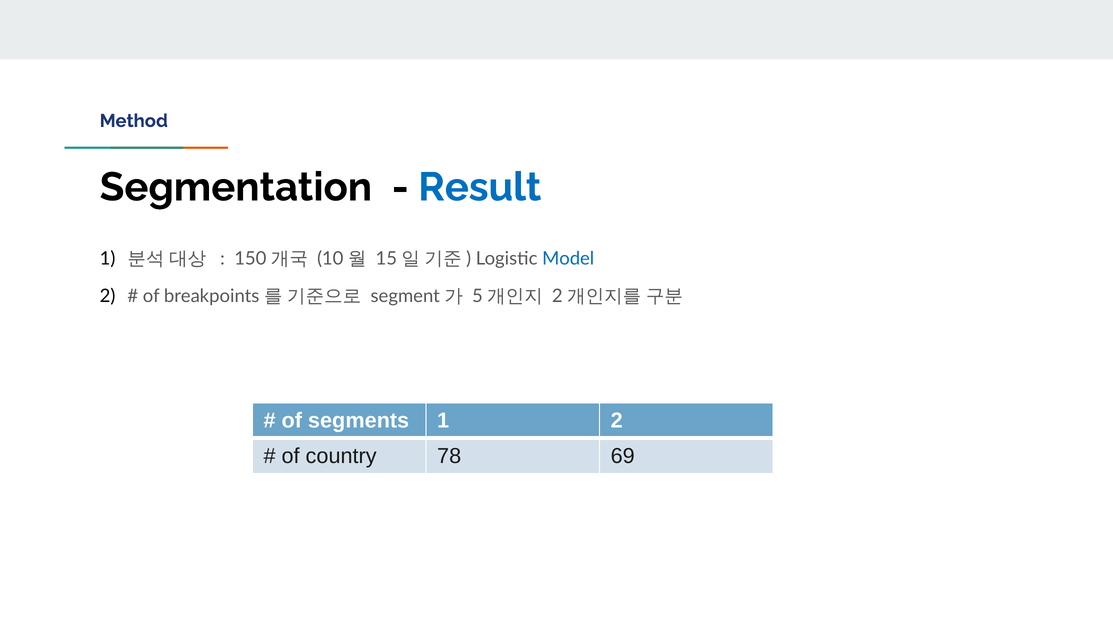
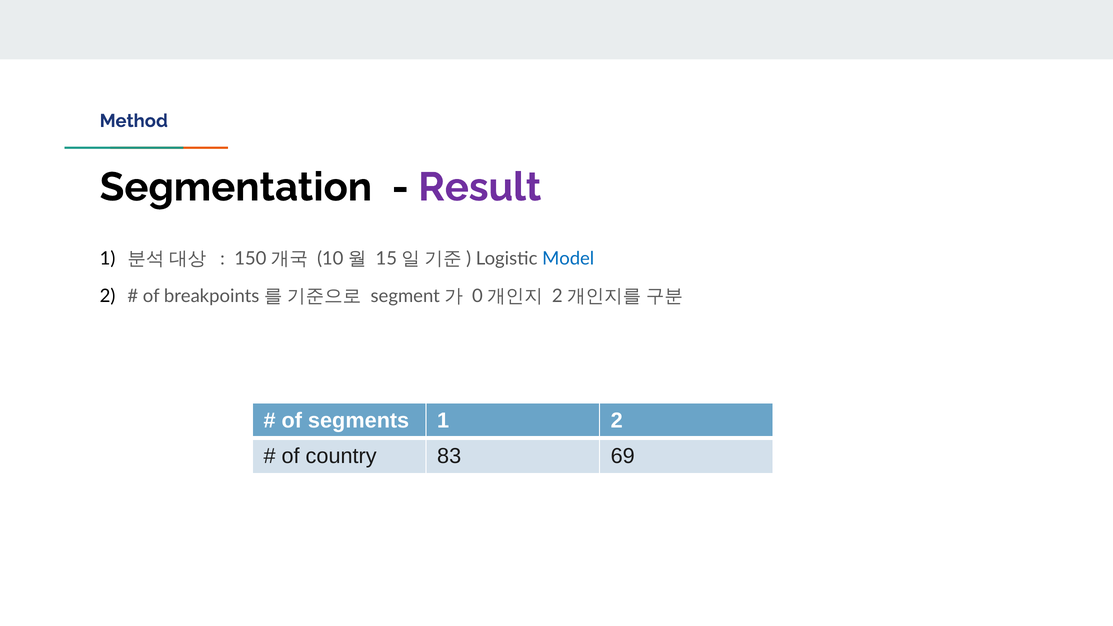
Result colour: blue -> purple (480, 187)
5: 5 -> 0 (477, 296)
78: 78 -> 83 (449, 456)
